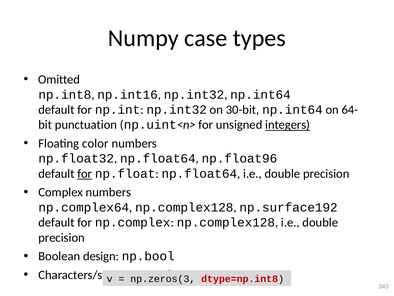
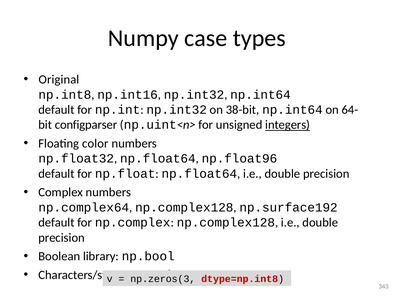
Omitted: Omitted -> Original (59, 79)
30-bit: 30-bit -> 38-bit (243, 110)
punctuation: punctuation -> configparser (86, 125)
for underline: present -> none (85, 173)
design: design -> library (101, 256)
